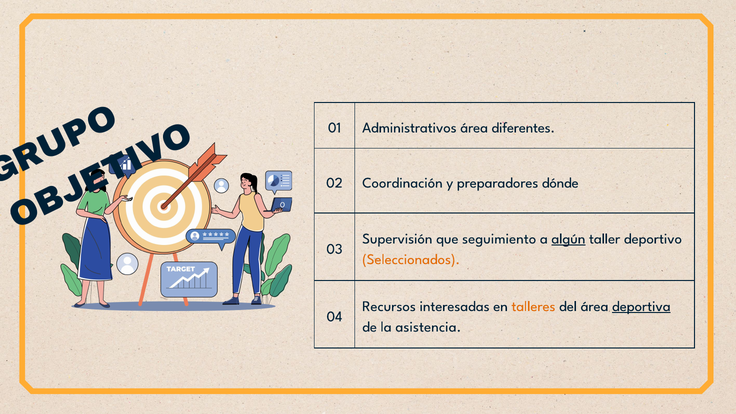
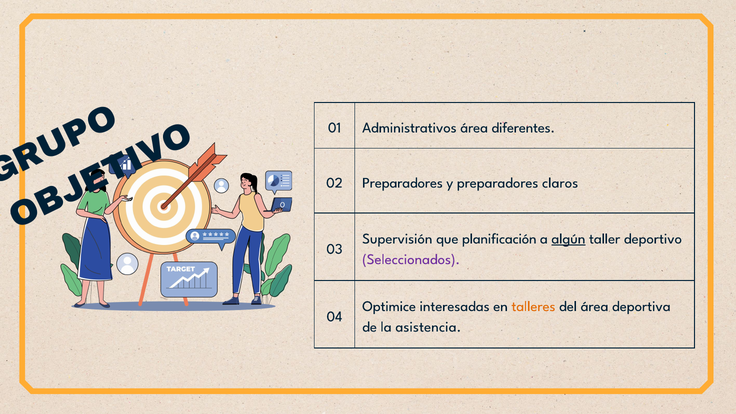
02 Coordinación: Coordinación -> Preparadores (403, 183)
dónde: dónde -> claros (560, 183)
seguimiento: seguimiento -> planificación (499, 239)
Seleccionados colour: orange -> purple (411, 259)
Recursos: Recursos -> Optimice (389, 306)
deportiva underline: present -> none (641, 306)
